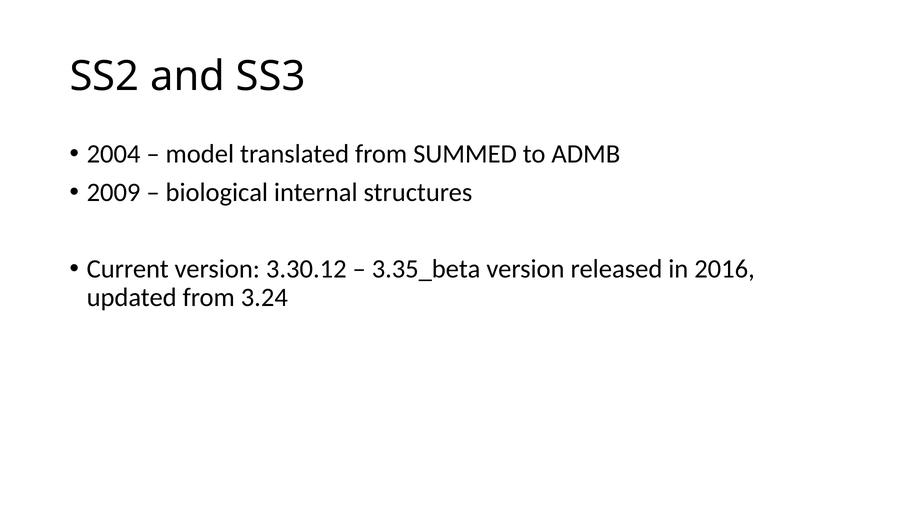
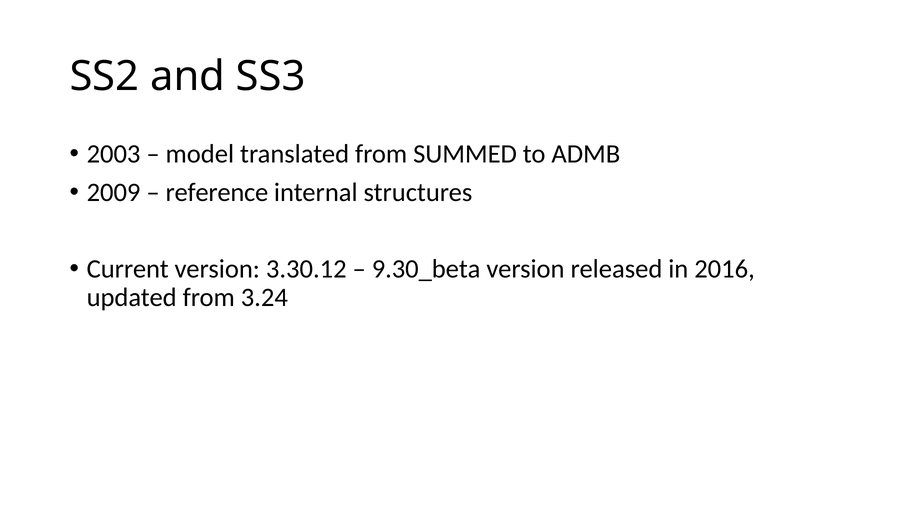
2004: 2004 -> 2003 (114, 154)
biological: biological -> reference (217, 192)
3.35_beta: 3.35_beta -> 9.30_beta (426, 269)
